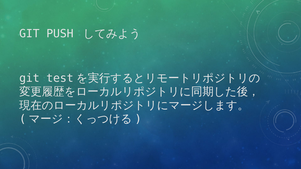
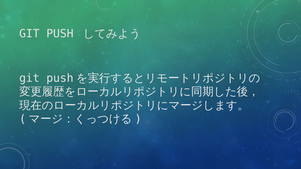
test: test -> push (60, 78)
